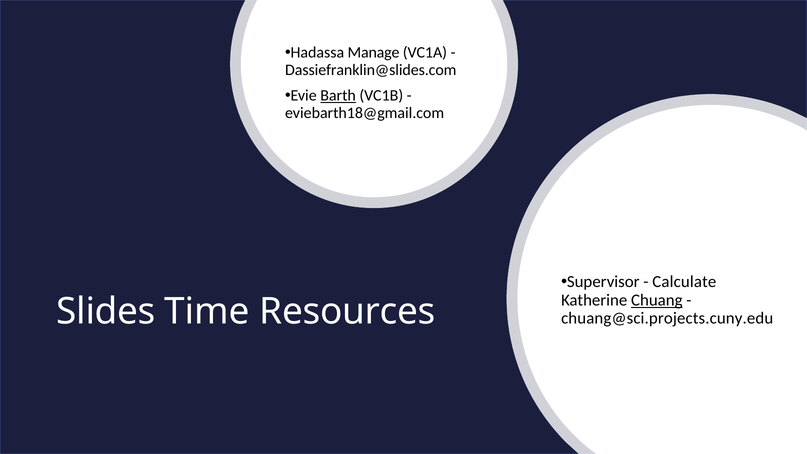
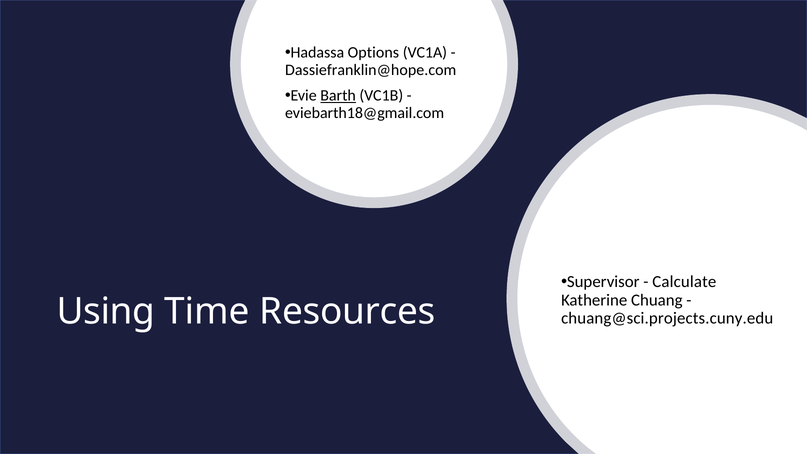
Manage: Manage -> Options (373, 53)
Dassiefranklin@slides.com: Dassiefranklin@slides.com -> Dassiefranklin@hope.com (371, 70)
Chuang underline: present -> none (657, 300)
Slides: Slides -> Using (106, 312)
